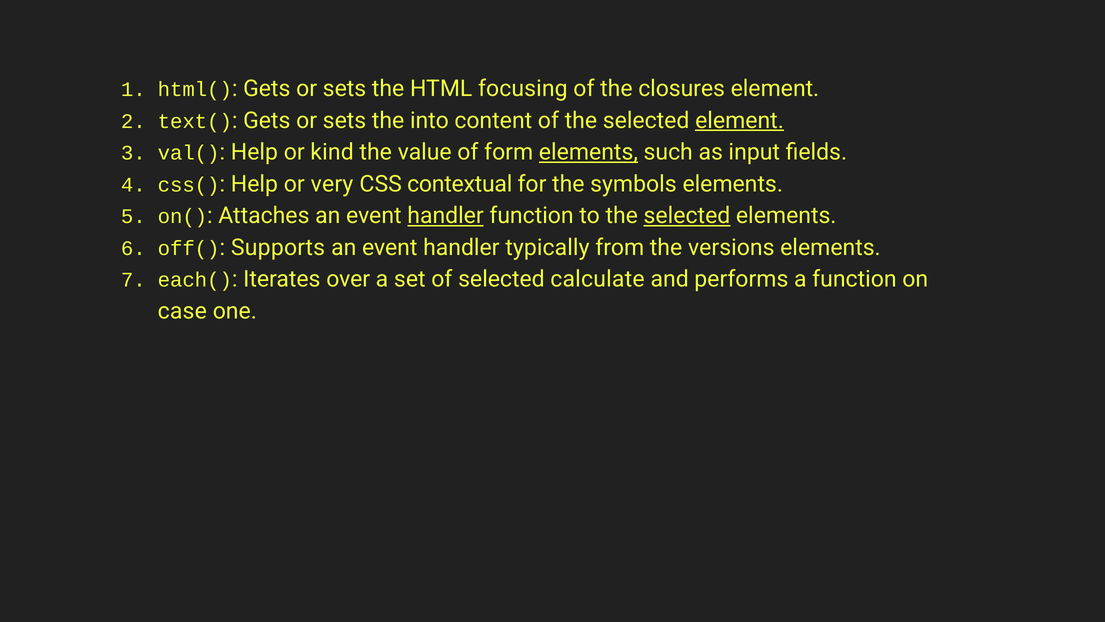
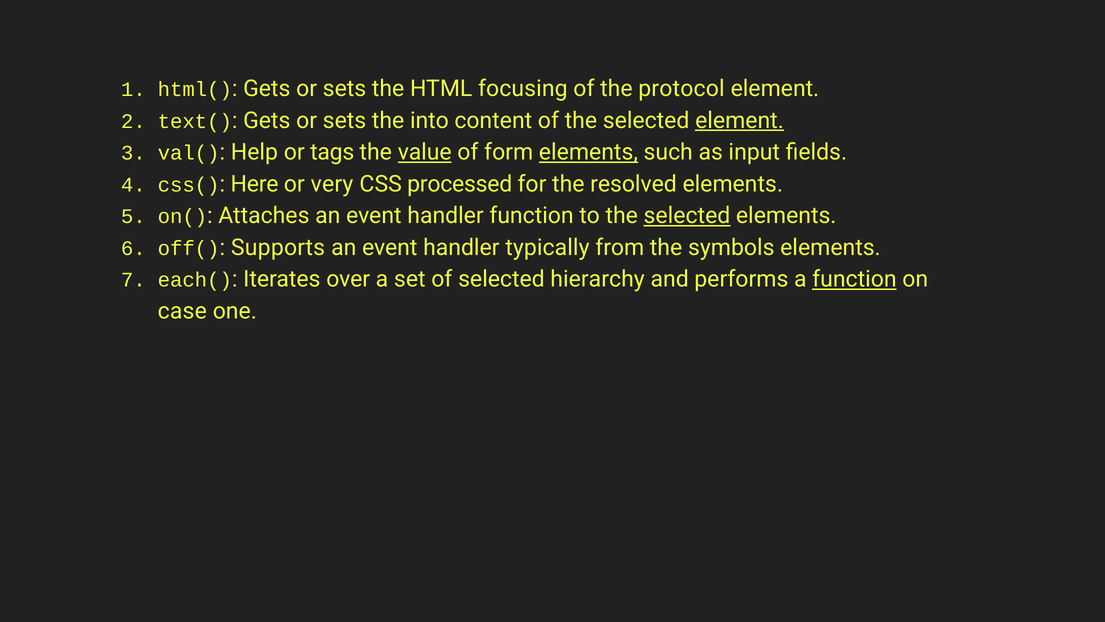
closures: closures -> protocol (681, 89)
kind: kind -> tags (332, 152)
value underline: none -> present (425, 152)
css( Help: Help -> Here (255, 184)
contextual: contextual -> processed (460, 184)
symbols: symbols -> resolved (633, 184)
handler underline: present -> none (446, 216)
versions: versions -> symbols (731, 247)
calculate: calculate -> hierarchy (598, 279)
function underline: none -> present (854, 279)
